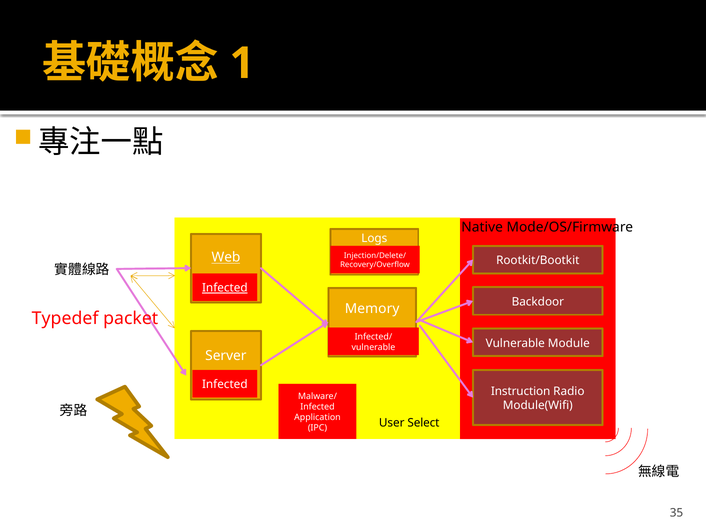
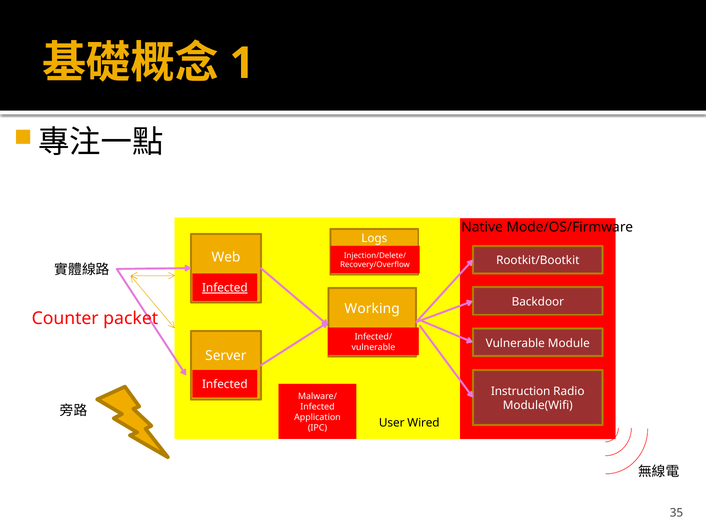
Web underline: present -> none (226, 258)
Memory: Memory -> Working (372, 309)
Typedef: Typedef -> Counter (65, 319)
Select: Select -> Wired (423, 423)
